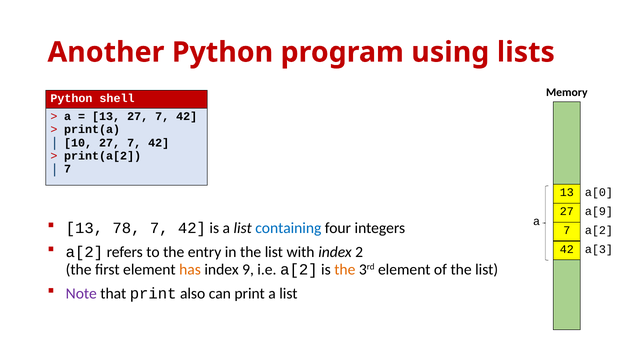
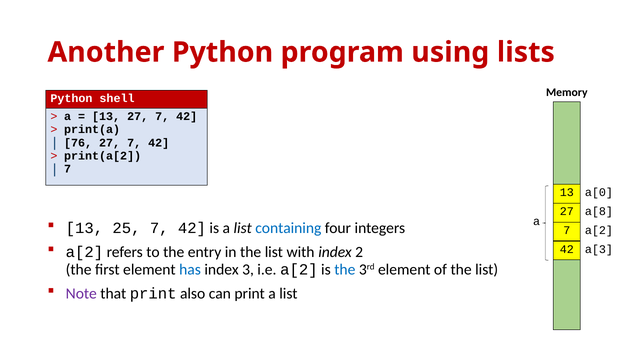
10: 10 -> 76 (78, 143)
a[9: a[9 -> a[8 (599, 212)
78: 78 -> 25 (127, 228)
has colour: orange -> blue (190, 270)
9: 9 -> 3 (248, 270)
the colour: orange -> blue (345, 270)
